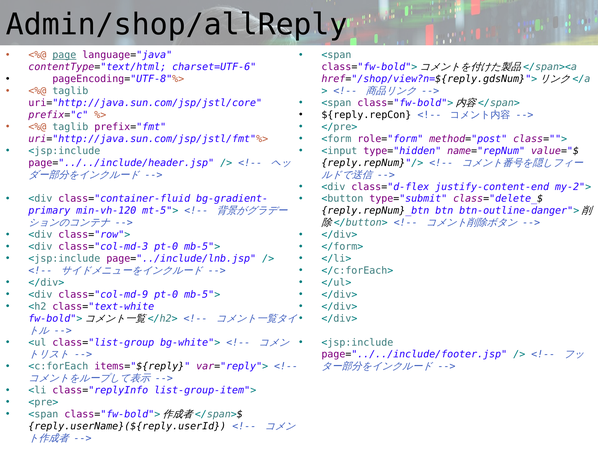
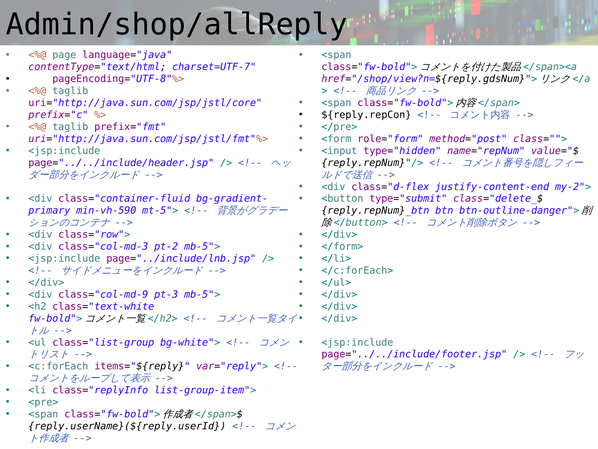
page underline: present -> none (64, 55)
charset=UTF-6: charset=UTF-6 -> charset=UTF-7 (214, 67)
min-vh-120: min-vh-120 -> min-vh-590 (106, 210)
class="col-md-3 pt-0: pt-0 -> pt-2 (166, 246)
class="col-md-9 pt-0: pt-0 -> pt-3 (166, 294)
